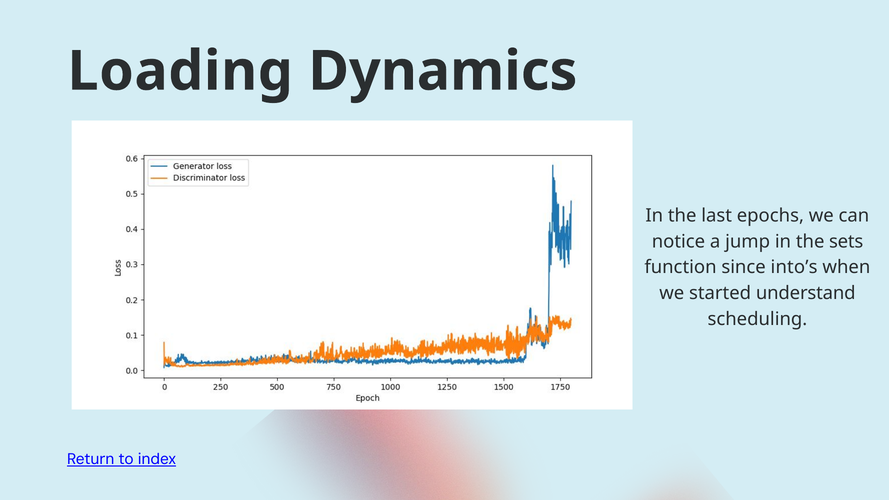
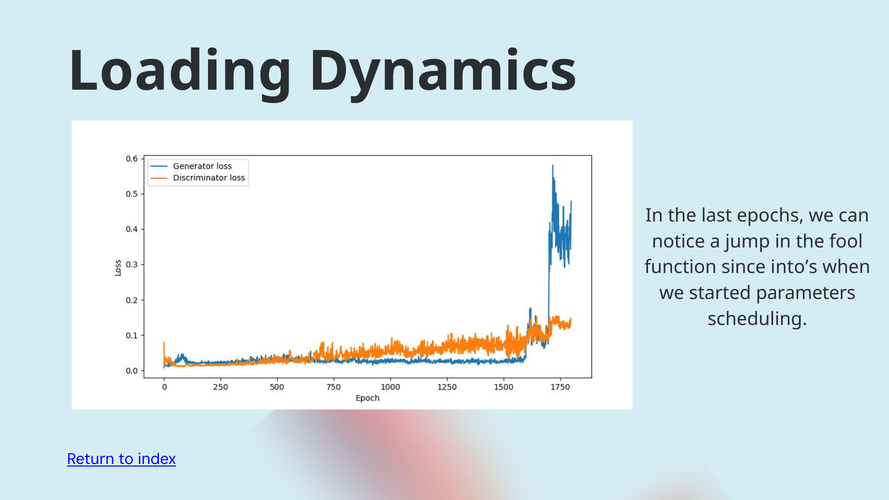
sets: sets -> fool (846, 241)
understand: understand -> parameters (806, 293)
